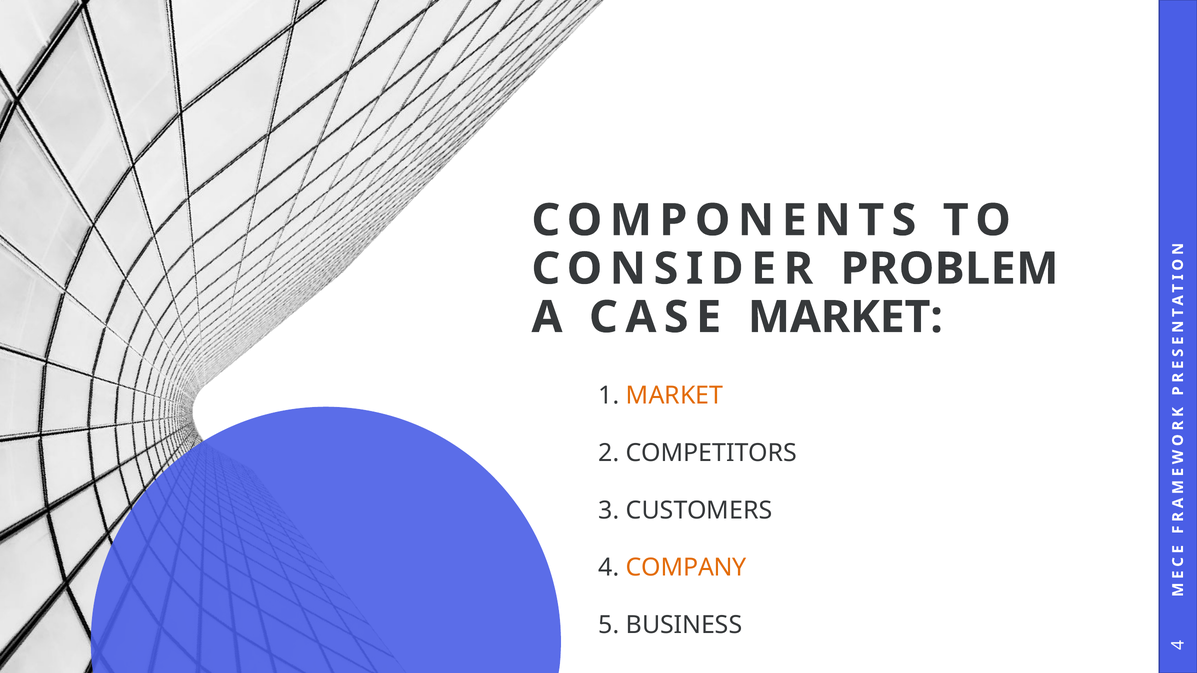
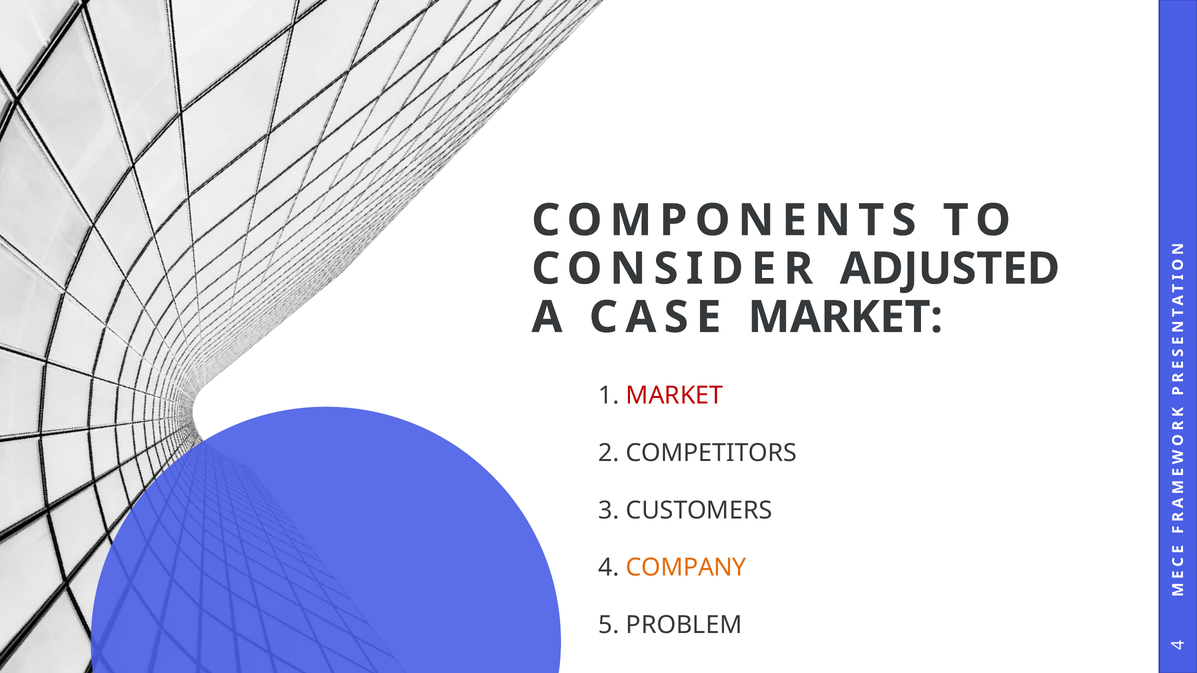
PROBLEM: PROBLEM -> ADJUSTED (950, 269)
MARKET colour: orange -> red (675, 396)
BUSINESS: BUSINESS -> PROBLEM (684, 625)
